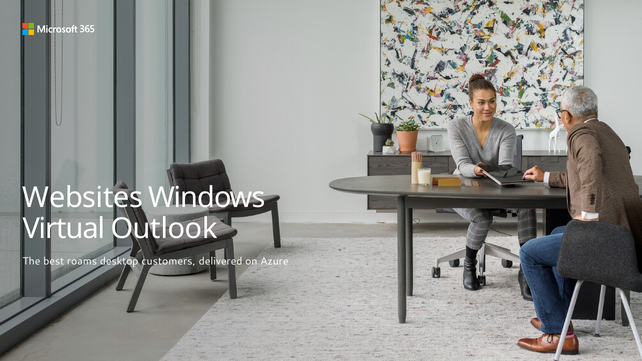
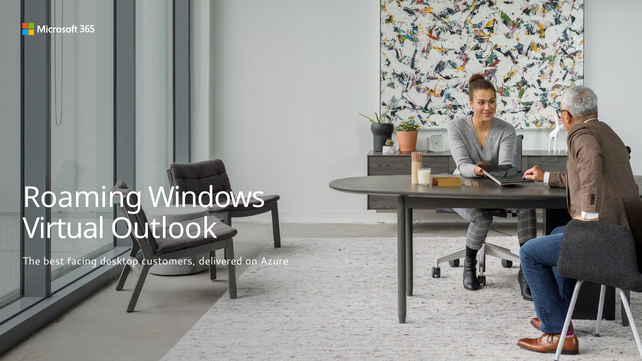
Websites: Websites -> Roaming (83, 198)
roams: roams -> facing (82, 261)
